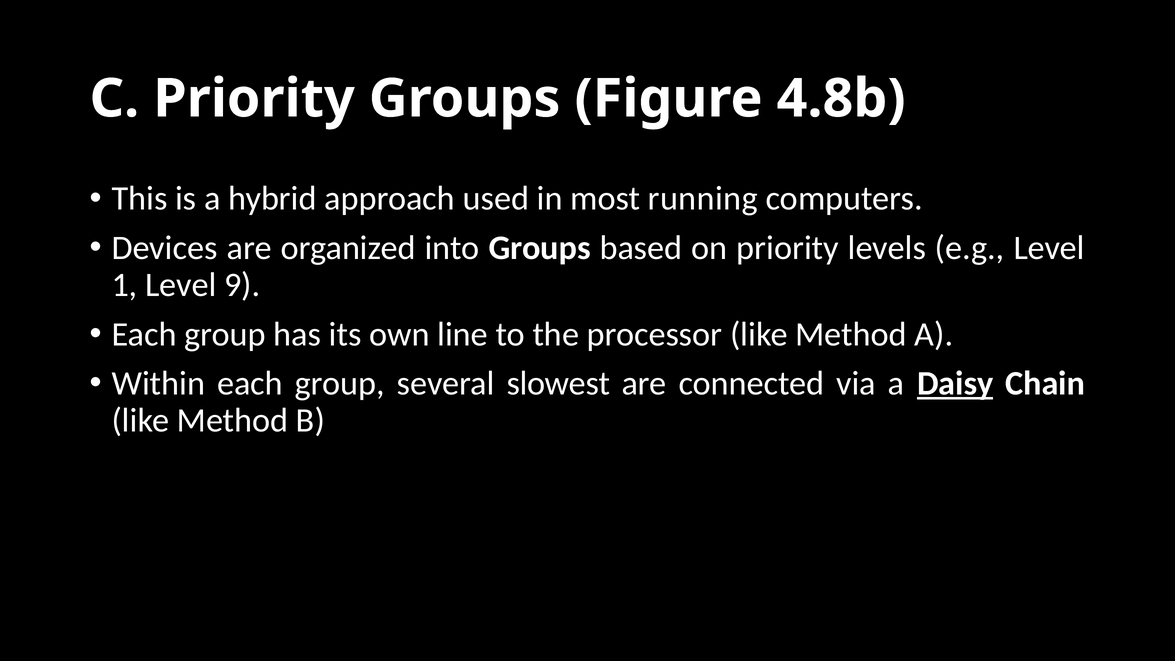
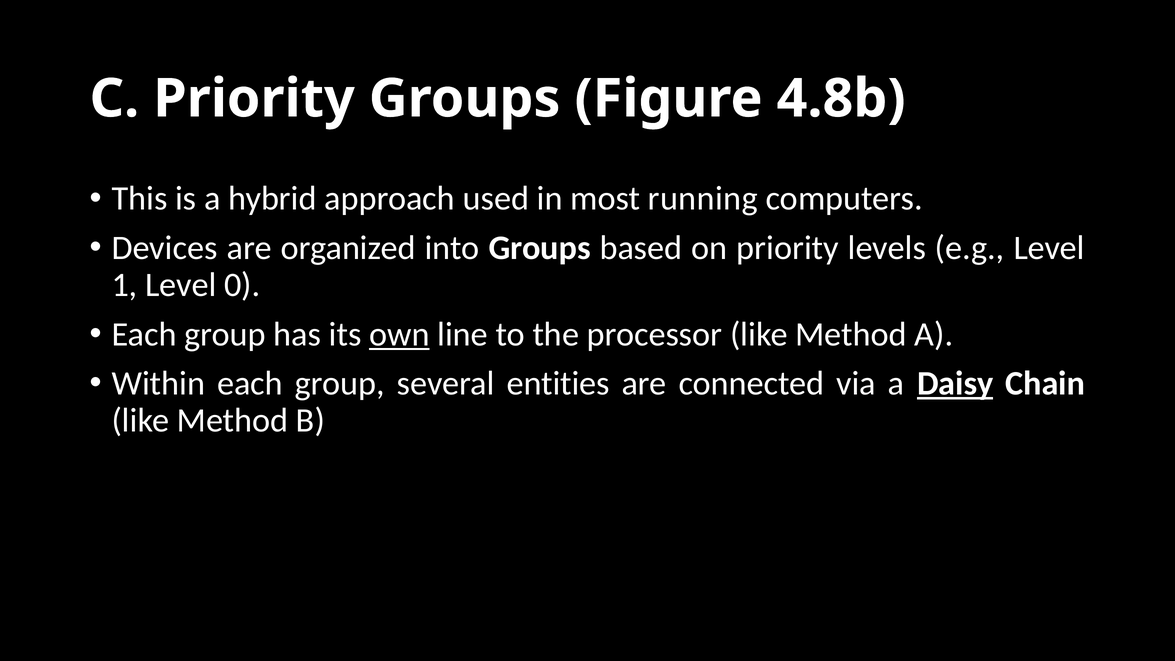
9: 9 -> 0 (242, 285)
own underline: none -> present (399, 334)
slowest: slowest -> entities (558, 383)
